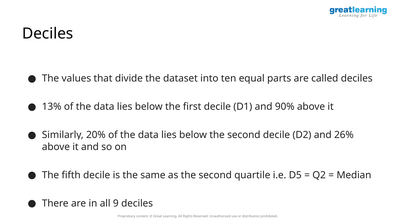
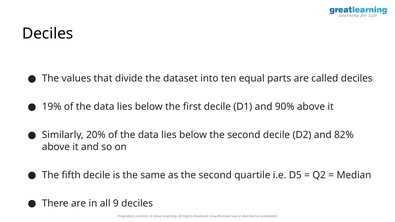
13%: 13% -> 19% (52, 107)
26%: 26% -> 82% (344, 135)
